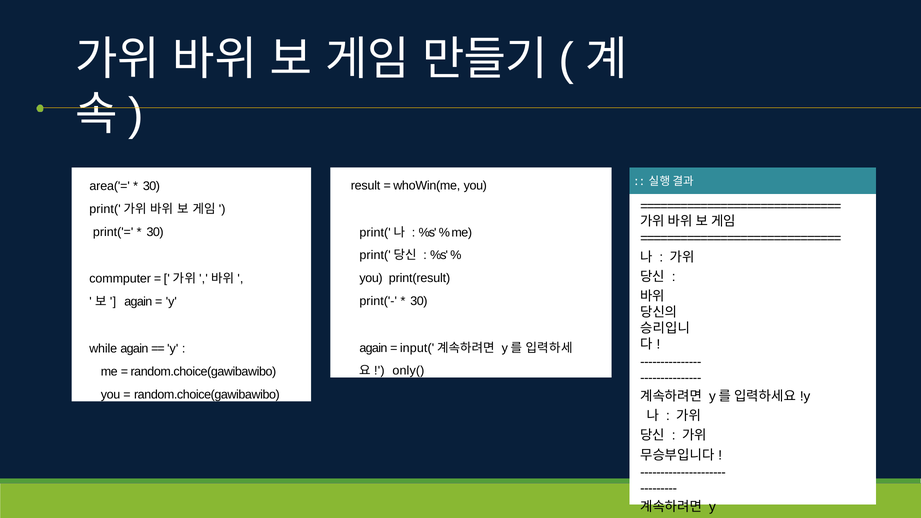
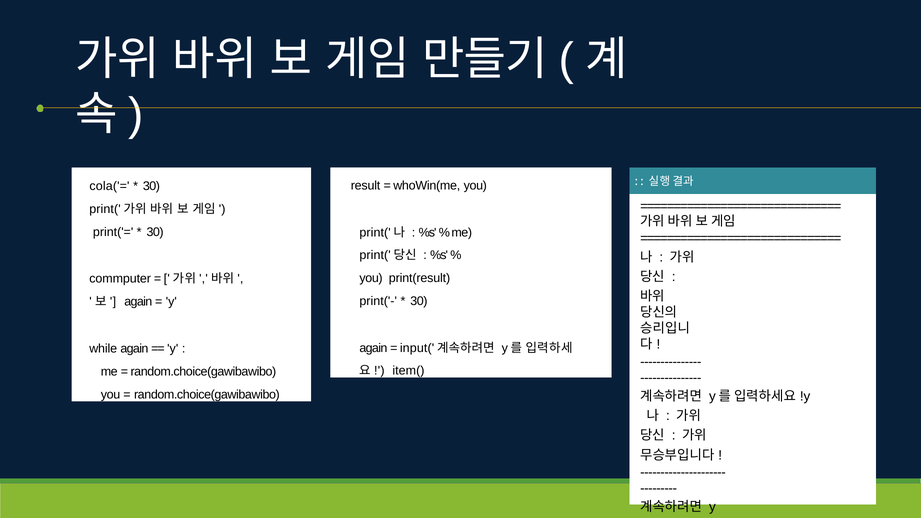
area('=: area('= -> cola('= (109, 186)
only(: only( -> item( (408, 371)
